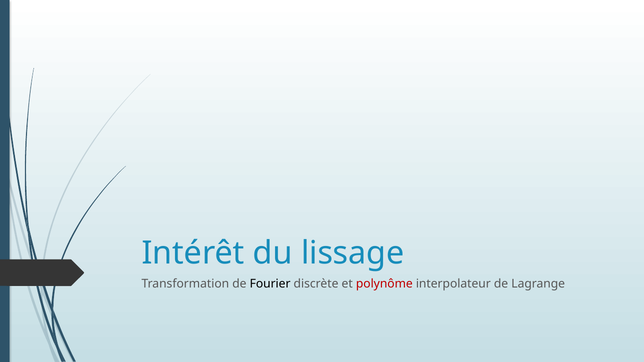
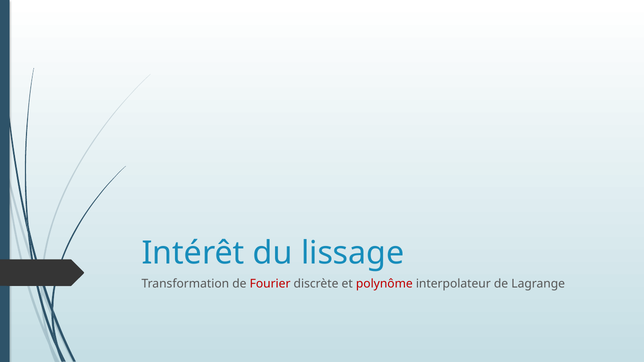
Fourier colour: black -> red (270, 284)
